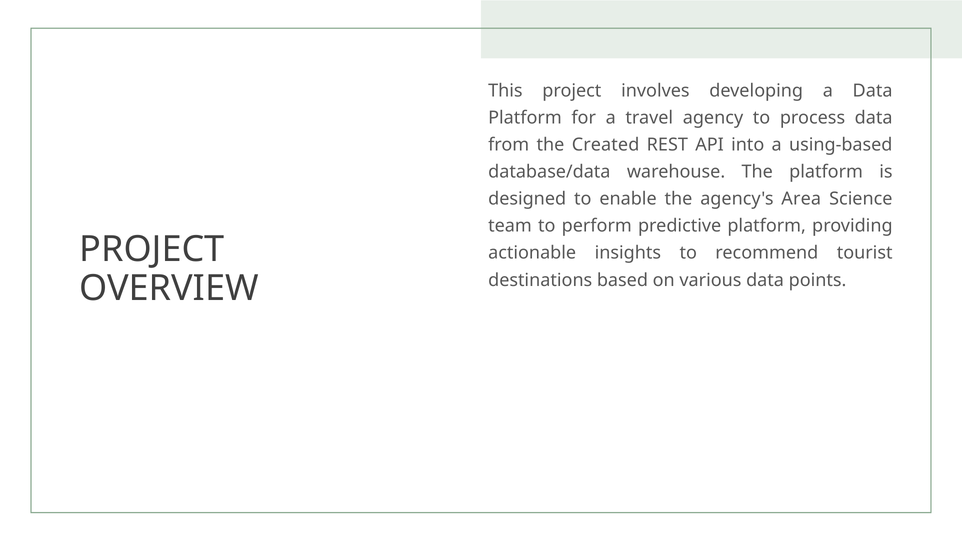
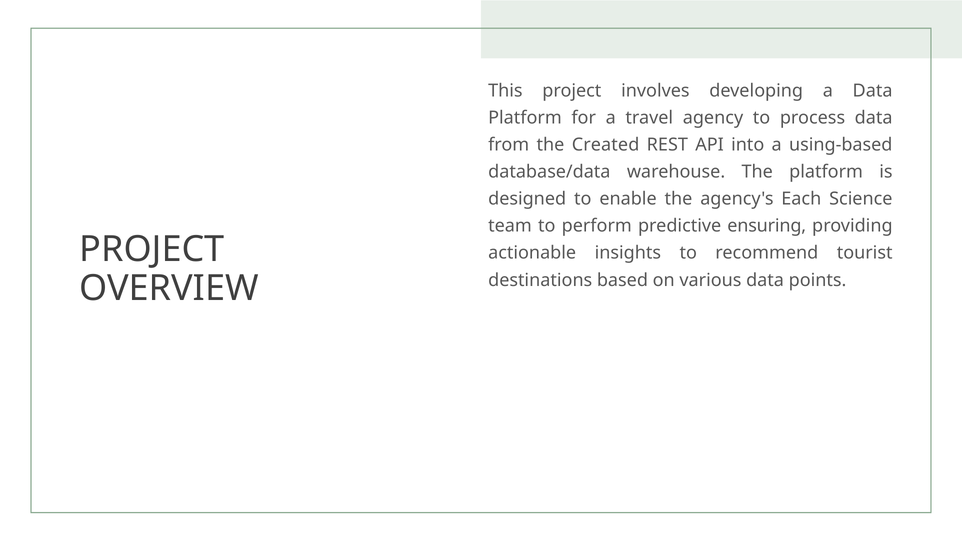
Area: Area -> Each (801, 199)
predictive platform: platform -> ensuring (767, 226)
